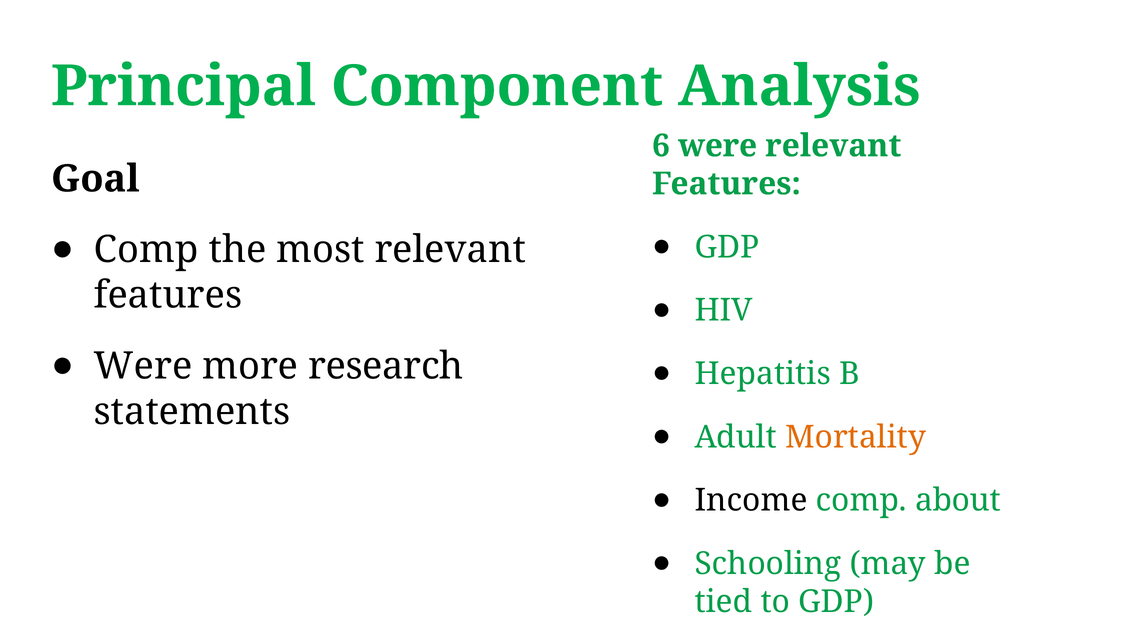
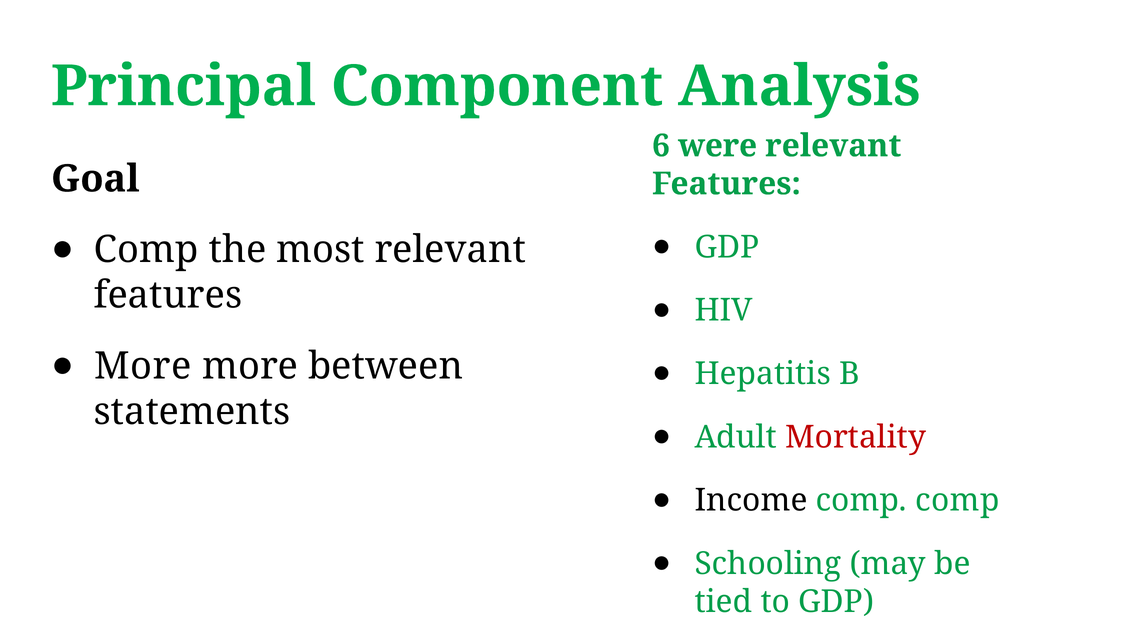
Were: Were -> More (143, 366)
research: research -> between (386, 366)
Mortality colour: orange -> red (856, 437)
comp about: about -> comp (958, 500)
